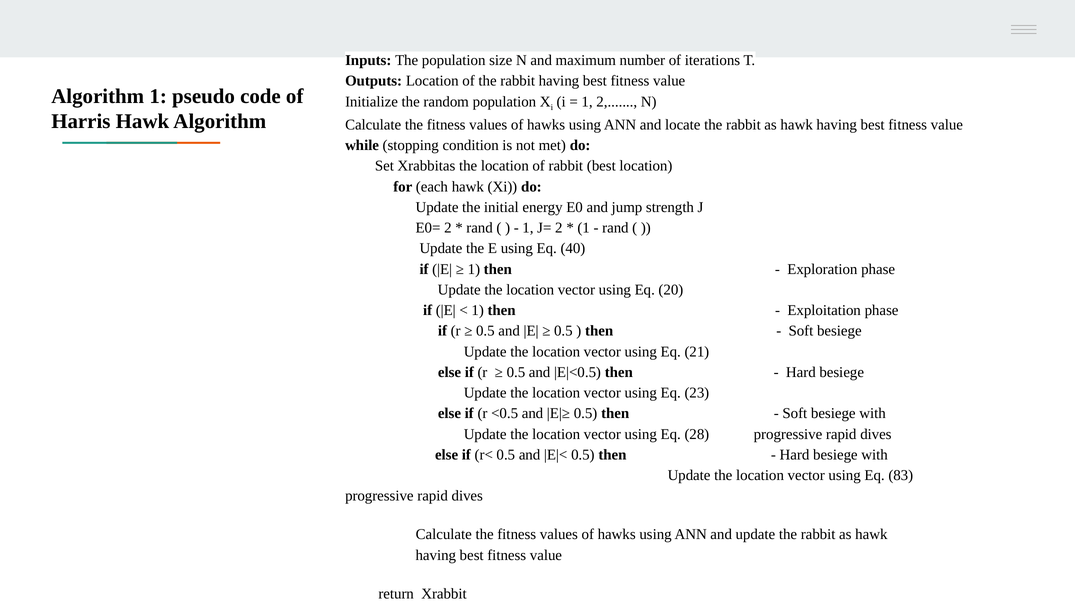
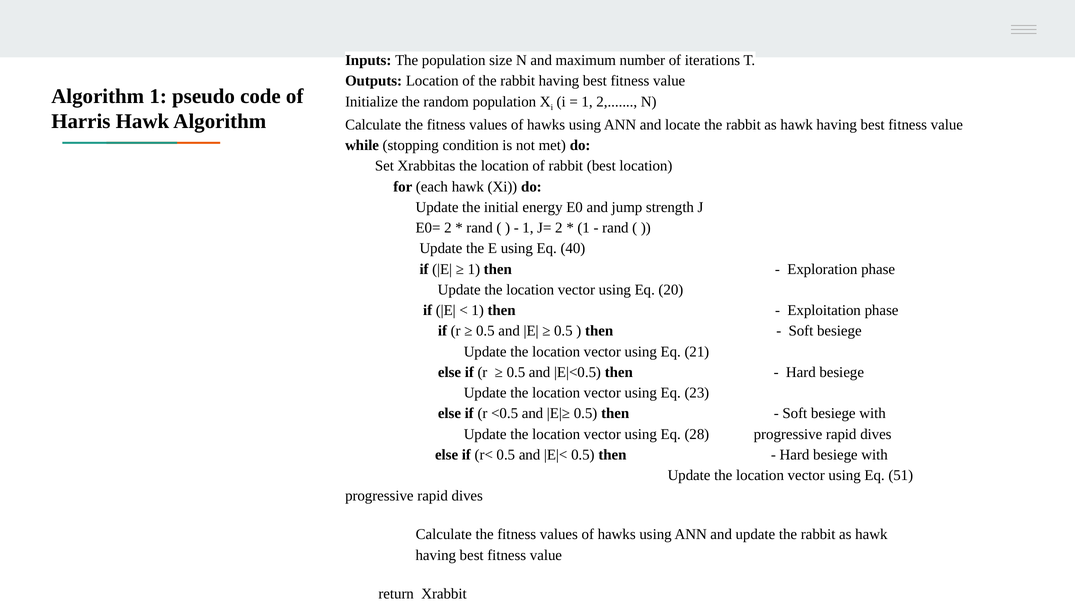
83: 83 -> 51 (901, 475)
